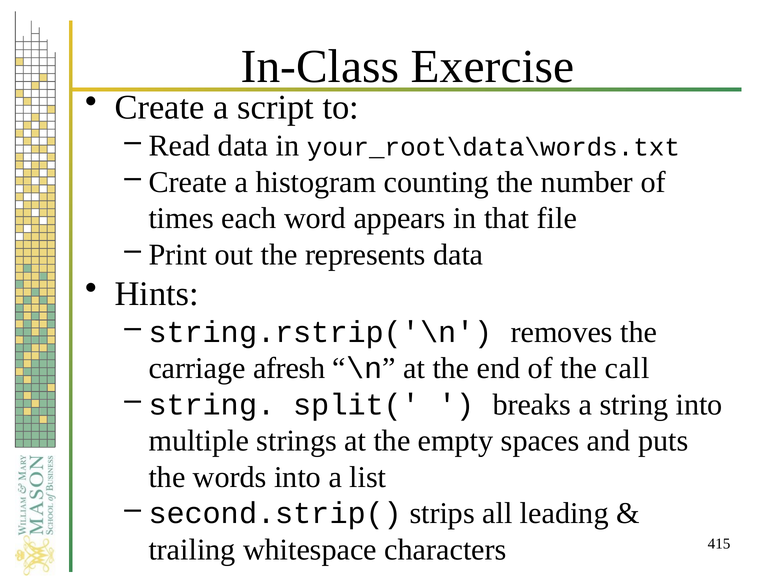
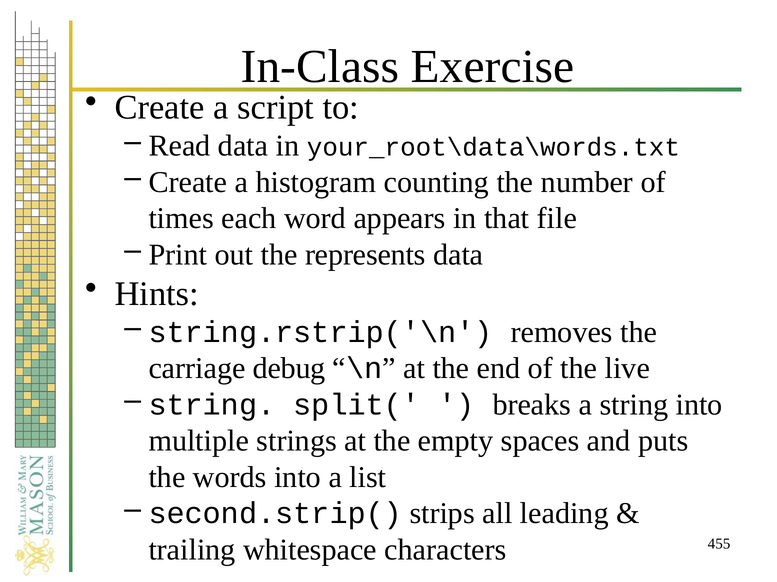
afresh: afresh -> debug (289, 369)
call: call -> live (627, 369)
415: 415 -> 455 (719, 545)
